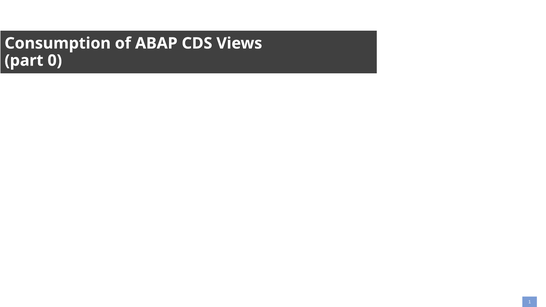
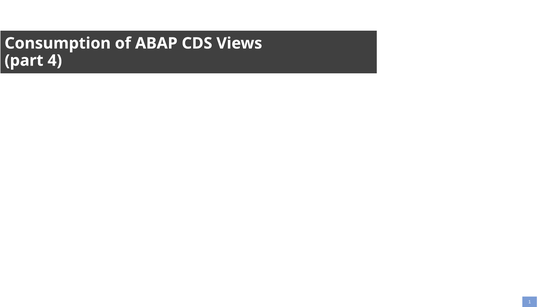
0: 0 -> 4 (55, 61)
